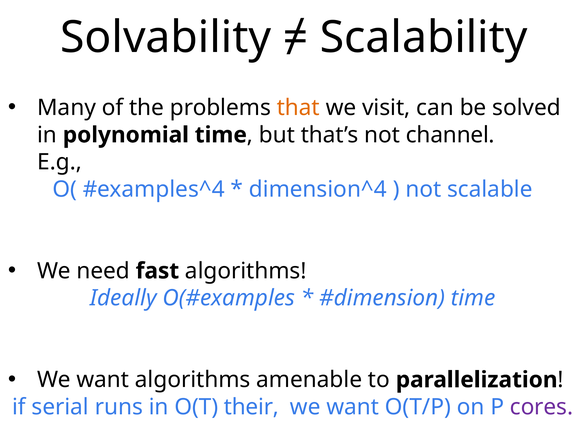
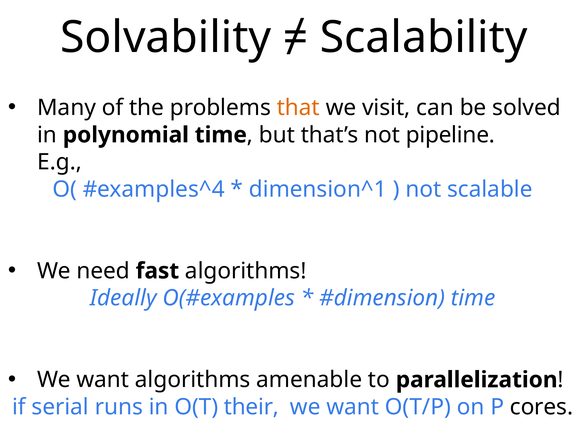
channel: channel -> pipeline (450, 135)
dimension^4: dimension^4 -> dimension^1 (318, 189)
cores colour: purple -> black (542, 407)
